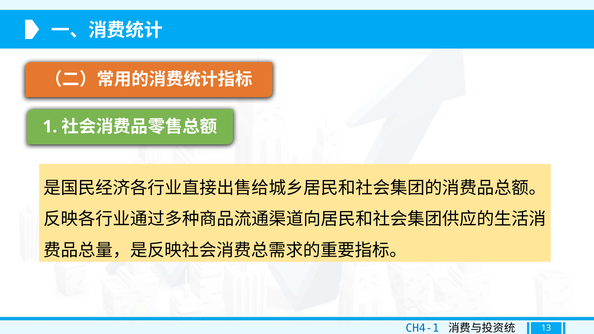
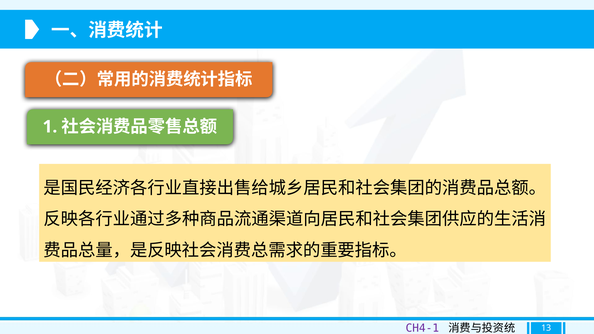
CH4-1 colour: blue -> purple (422, 328)
